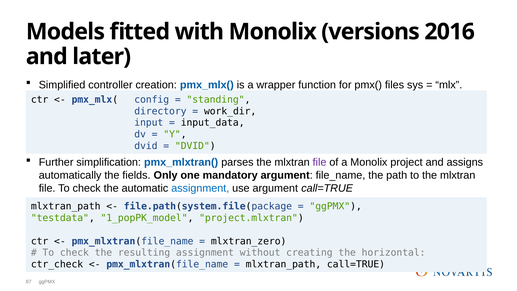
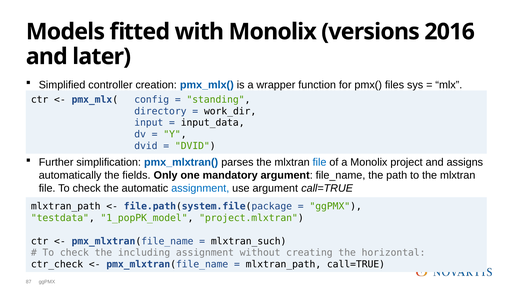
file colour: purple -> blue (320, 162)
mlxtran_zero: mlxtran_zero -> mlxtran_such (249, 241)
resulting: resulting -> including (144, 253)
